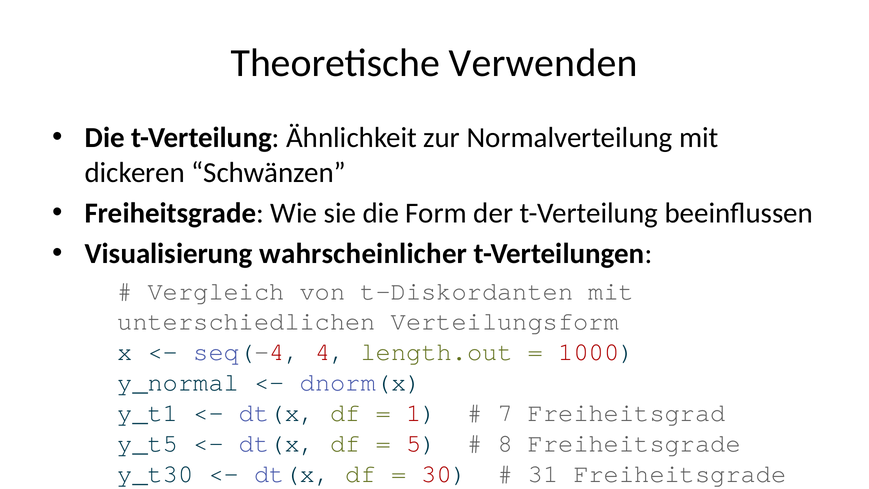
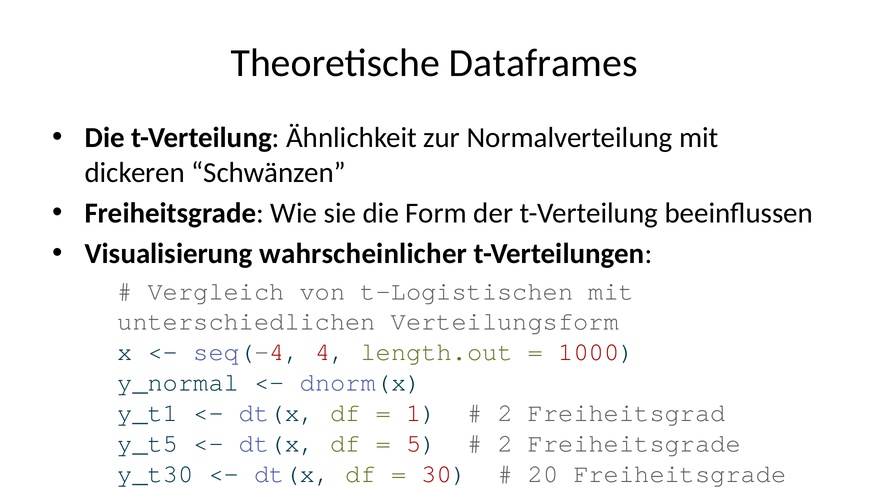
Verwenden: Verwenden -> Dataframes (543, 63)
t-Diskordanten: t-Diskordanten -> t-Logistischen (467, 291)
7: 7 -> 2 (505, 413)
8: 8 -> 2 (505, 443)
31: 31 -> 20 (543, 474)
